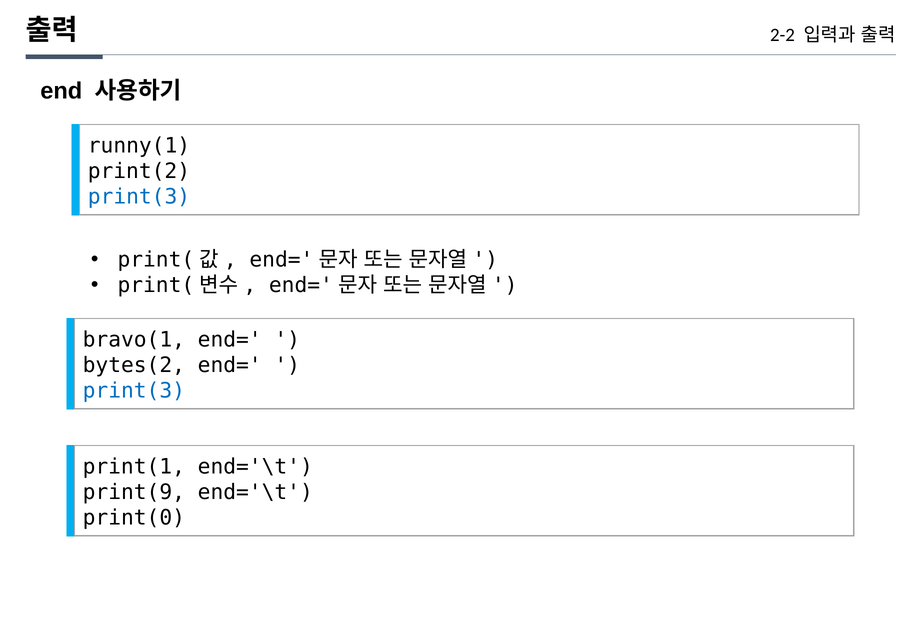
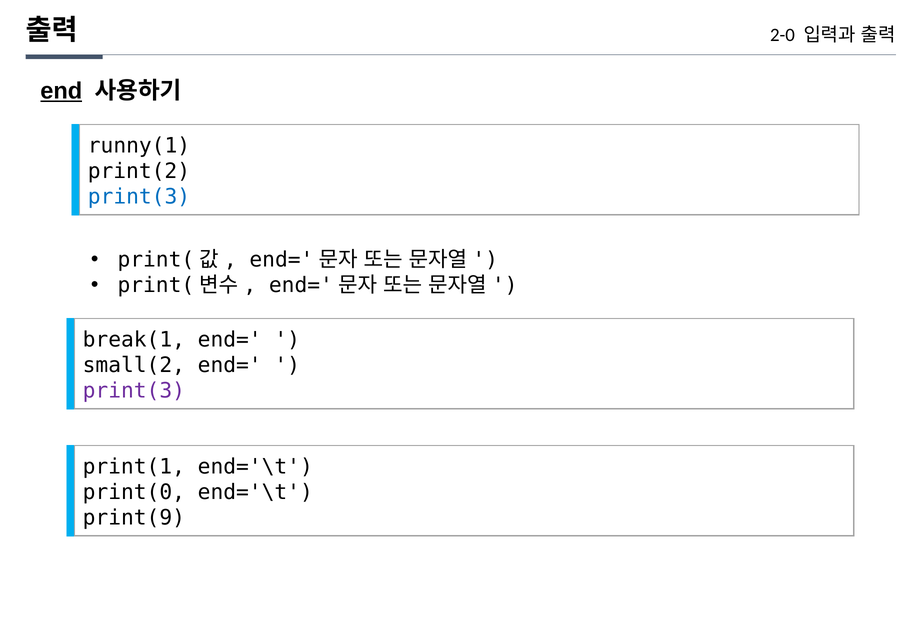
2-2: 2-2 -> 2-0 (783, 35)
end underline: none -> present (61, 91)
bravo(1: bravo(1 -> break(1 (134, 340)
bytes(2: bytes(2 -> small(2 (134, 365)
print(3 colour: blue -> purple (134, 391)
print(9: print(9 -> print(0 (134, 493)
print(0: print(0 -> print(9 (134, 518)
